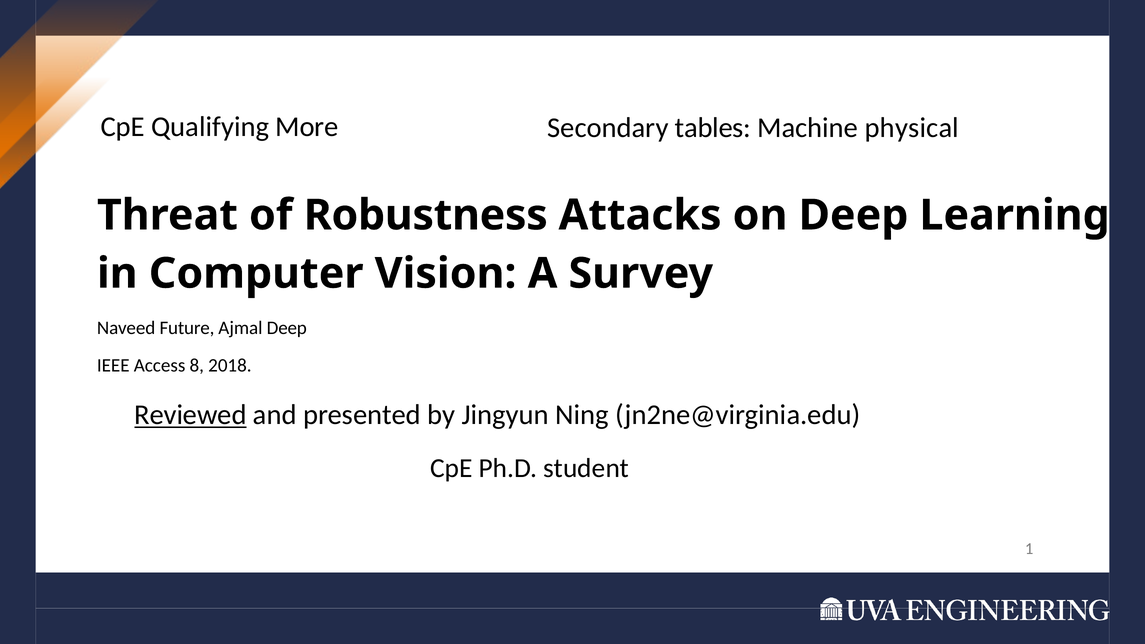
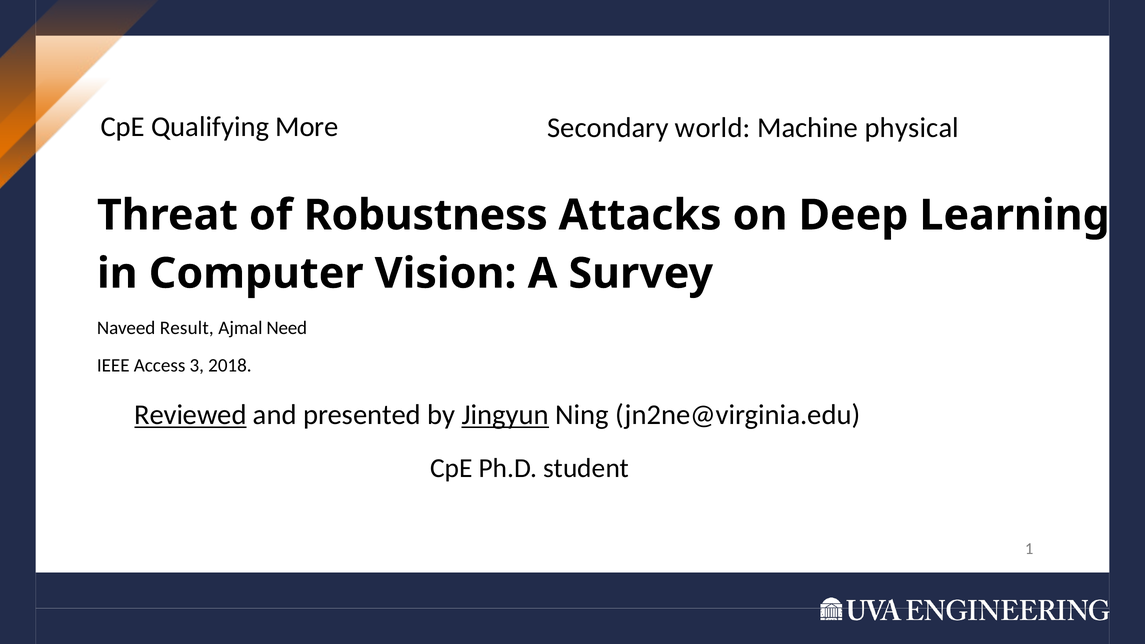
tables: tables -> world (713, 128)
Future: Future -> Result (187, 328)
Ajmal Deep: Deep -> Need (287, 328)
8: 8 -> 3 (197, 366)
Jingyun underline: none -> present (505, 415)
